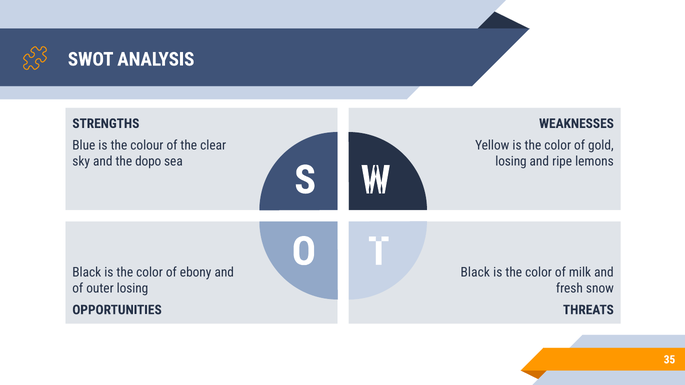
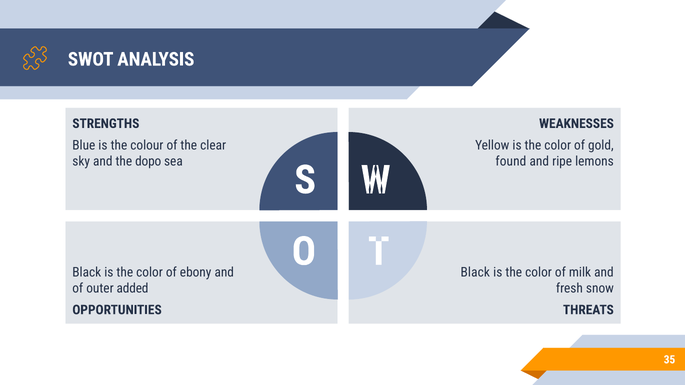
losing: losing -> found (511, 161)
outer losing: losing -> added (133, 288)
